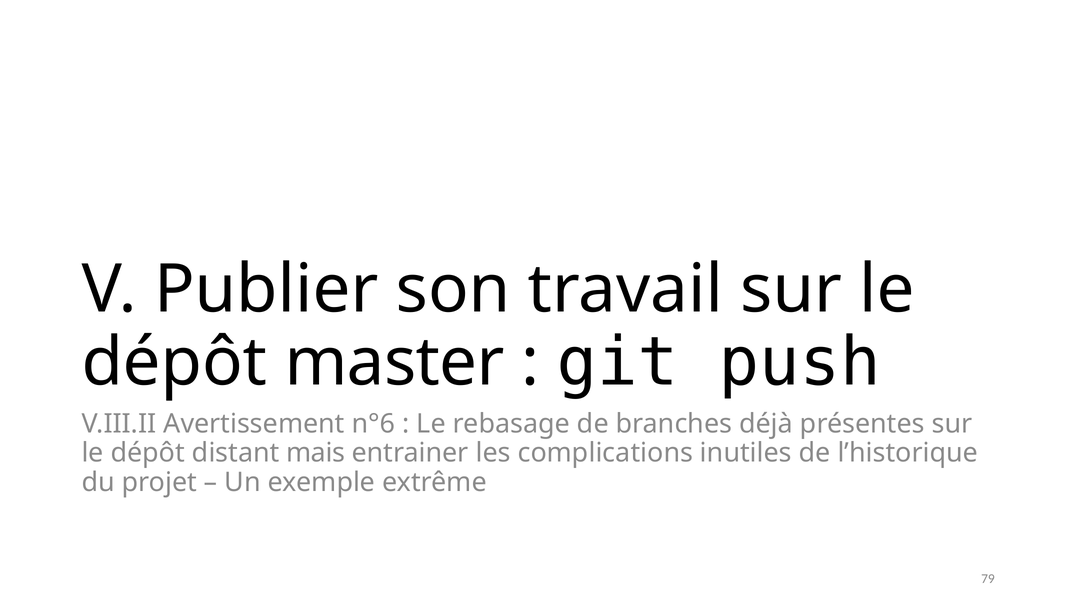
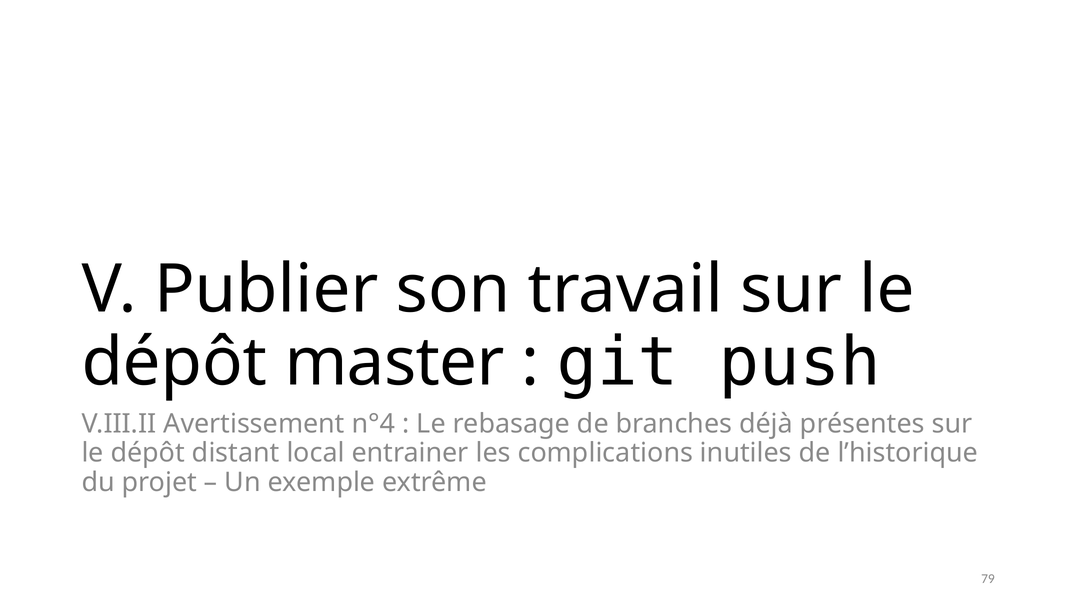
n°6: n°6 -> n°4 (373, 424)
mais: mais -> local (316, 453)
